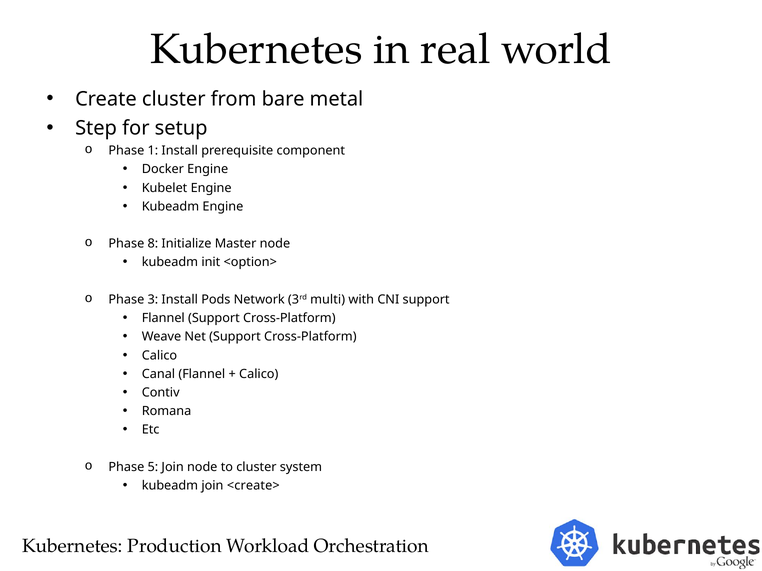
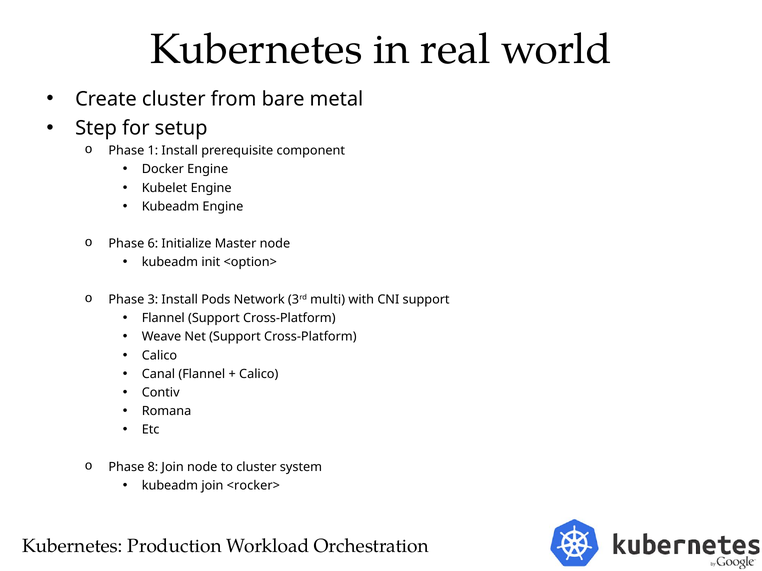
8: 8 -> 6 (153, 244)
5: 5 -> 8 (153, 467)
<create>: <create> -> <rocker> (253, 486)
